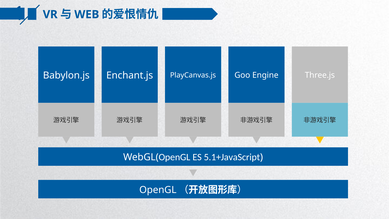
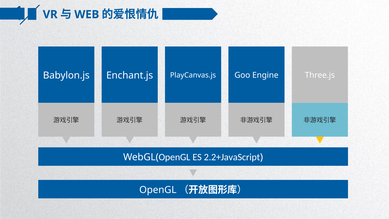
5.1+JavaScript: 5.1+JavaScript -> 2.2+JavaScript (232, 157)
